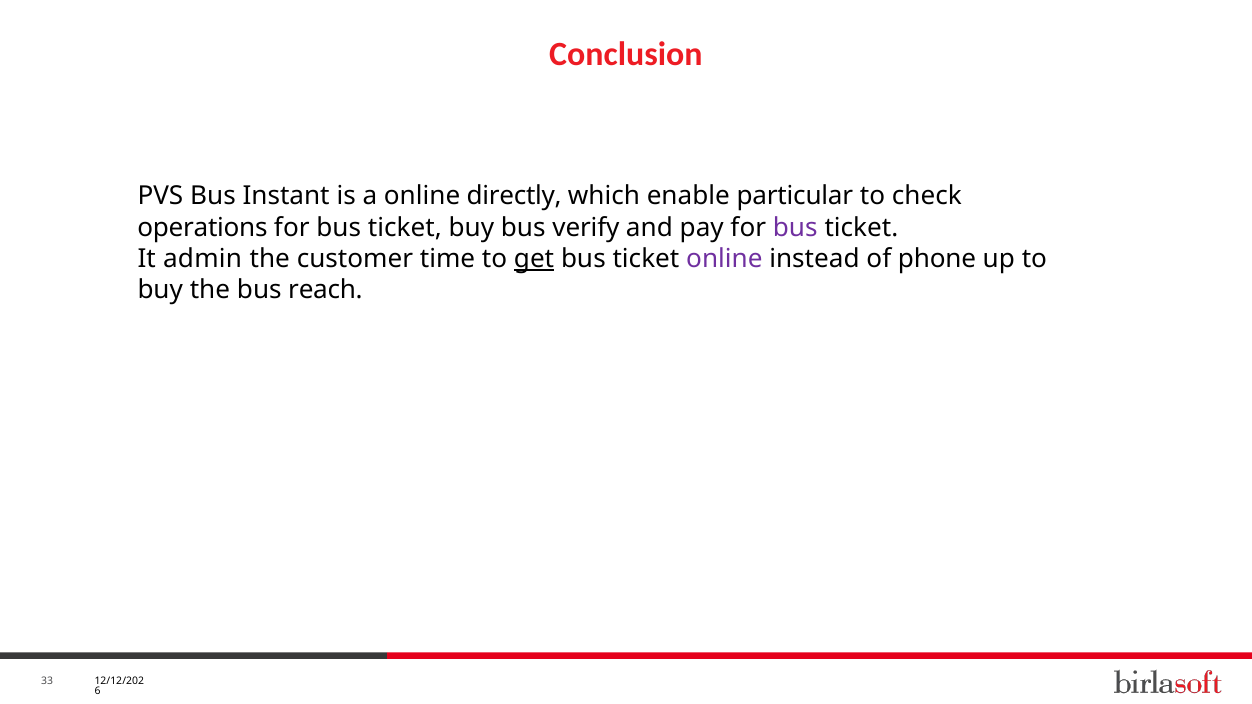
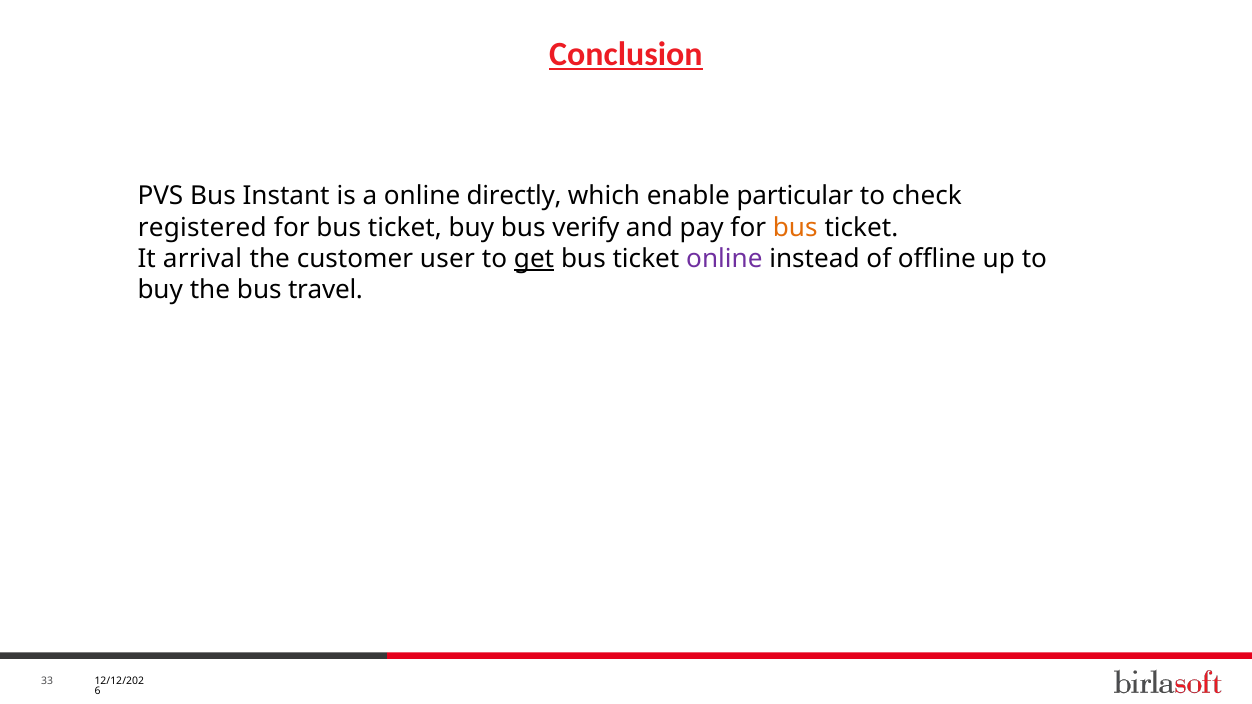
Conclusion underline: none -> present (626, 54)
operations: operations -> registered (202, 228)
bus colour: purple -> orange (795, 228)
admin: admin -> arrival (203, 259)
time: time -> user (447, 259)
phone: phone -> offline (937, 259)
reach: reach -> travel (325, 290)
